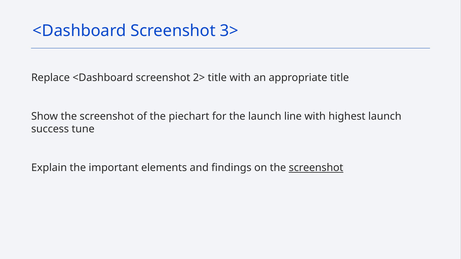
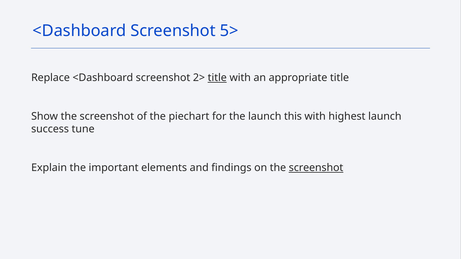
3>: 3> -> 5> (229, 31)
title underline: none -> present (217, 78)
line: line -> this (293, 117)
